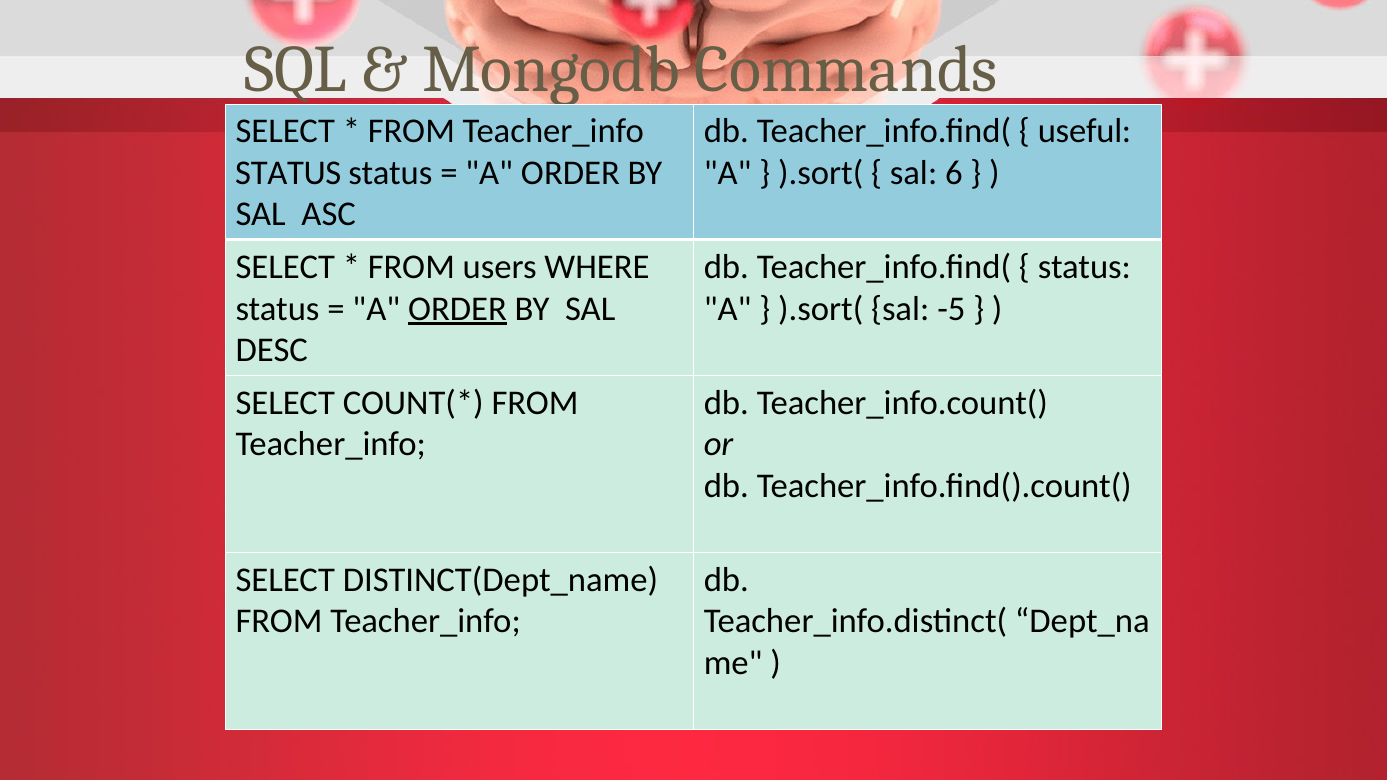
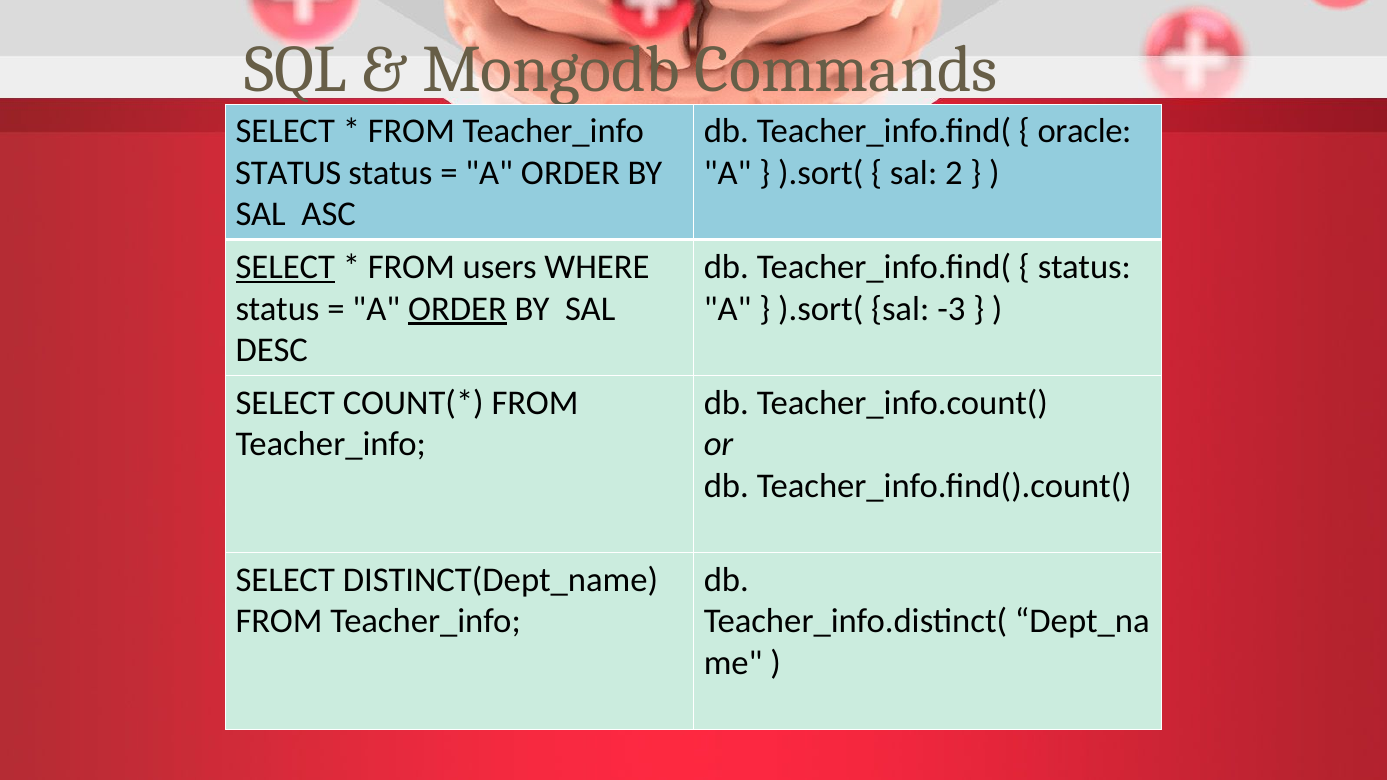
useful: useful -> oracle (1085, 131)
6: 6 -> 2 (954, 173)
SELECT underline: none -> present (285, 267)
-5: -5 -> -3 (951, 309)
